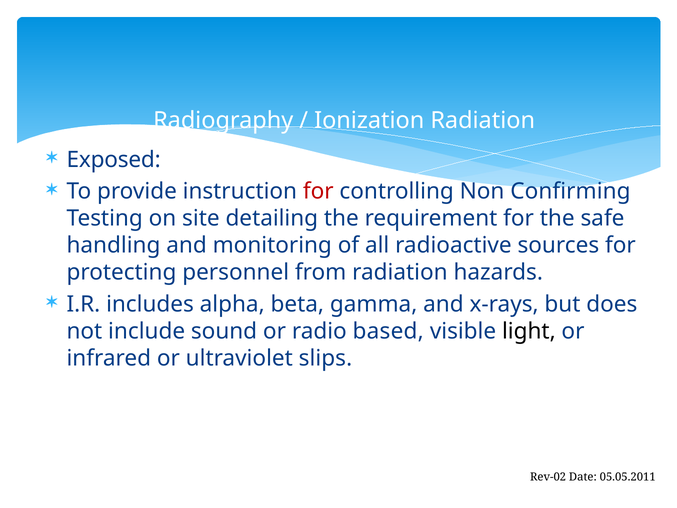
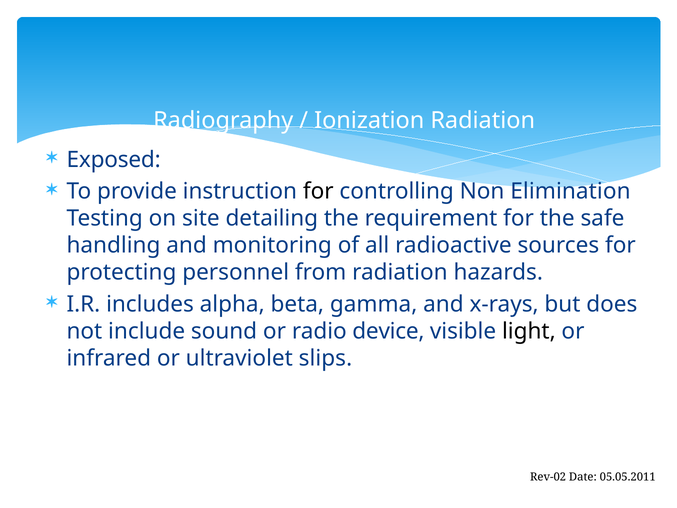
for colour: red -> black (318, 191)
Confirming: Confirming -> Elimination (570, 191)
based: based -> device (388, 331)
